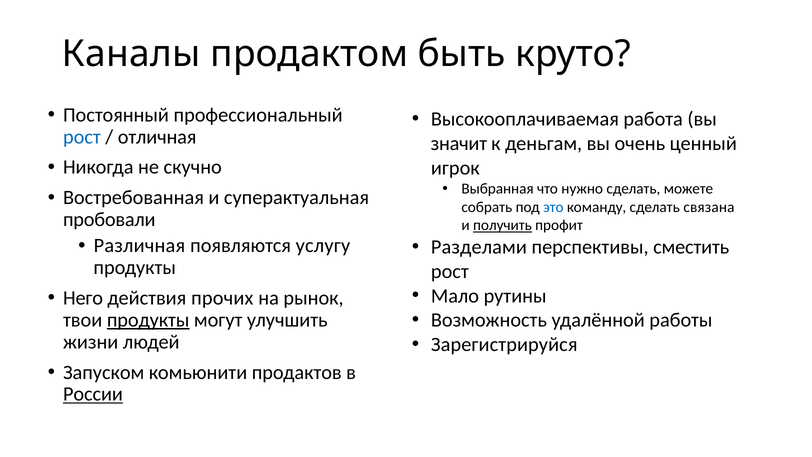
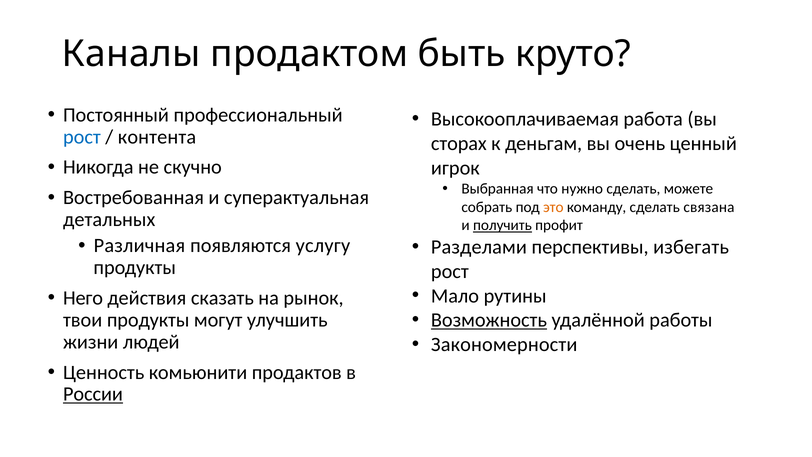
отличная: отличная -> контента (157, 137)
значит: значит -> сторах (459, 143)
это colour: blue -> orange (553, 207)
пробовали: пробовали -> детальных (109, 219)
сместить: сместить -> избегать (691, 247)
прочих: прочих -> сказать (222, 298)
Возможность underline: none -> present (489, 320)
продукты underline: present -> none (148, 320)
Зарегистрируйся: Зарегистрируйся -> Закономерности (504, 344)
Запуском: Запуском -> Ценность (104, 372)
